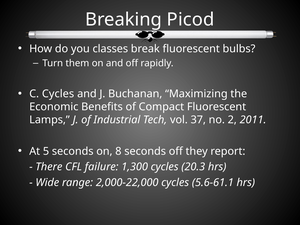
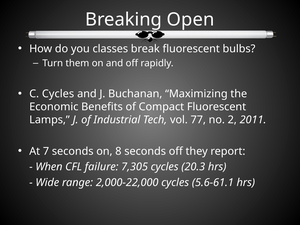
Picod: Picod -> Open (191, 20)
37: 37 -> 77 (198, 120)
5: 5 -> 7 (46, 151)
There: There -> When (49, 167)
1,300: 1,300 -> 7,305 (135, 167)
